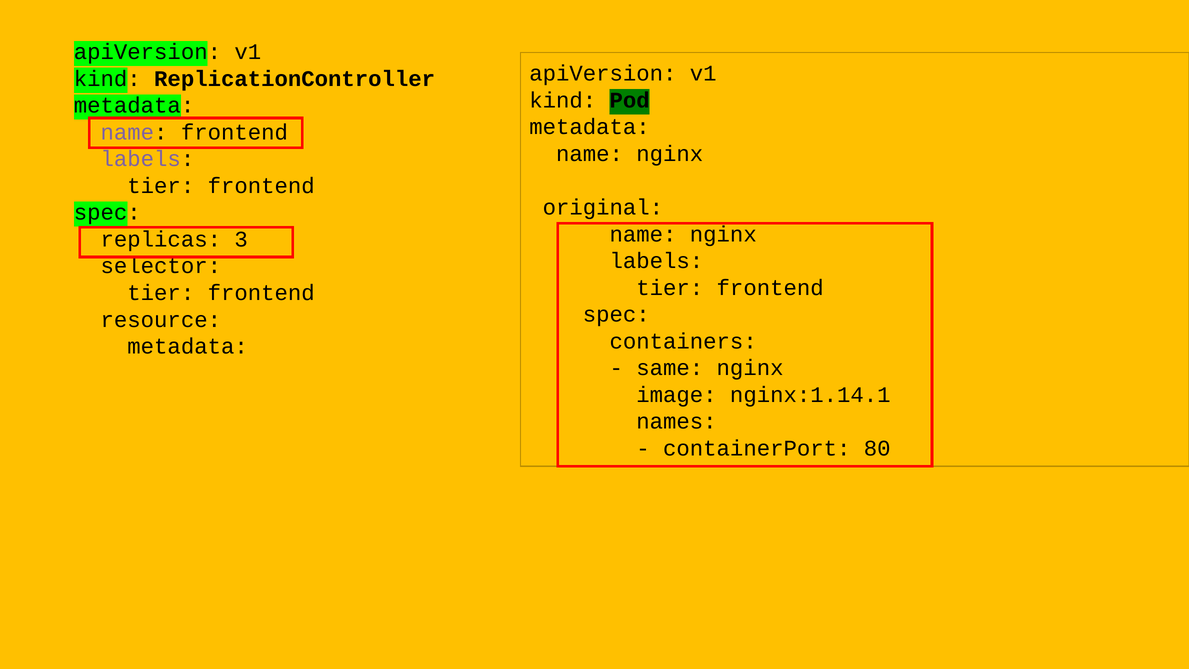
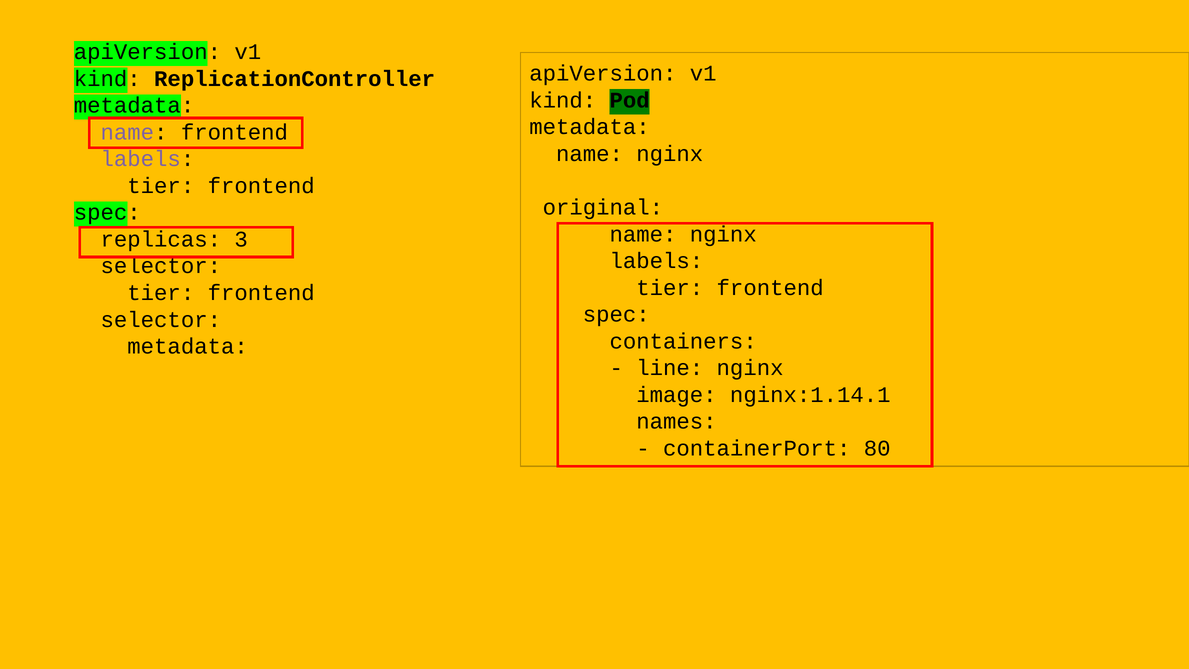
resource: resource -> selector (161, 320)
same: same -> line (670, 368)
